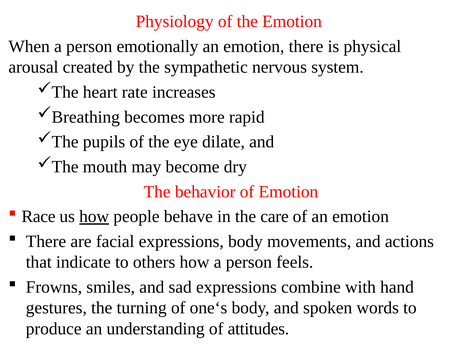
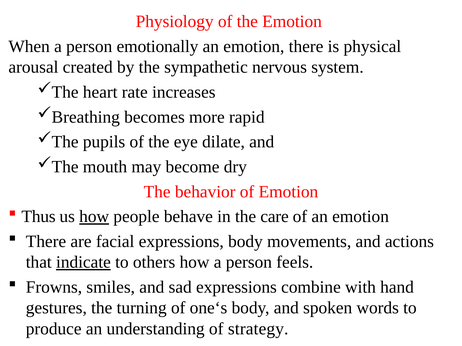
Race: Race -> Thus (39, 217)
indicate underline: none -> present (83, 263)
attitudes: attitudes -> strategy (258, 329)
